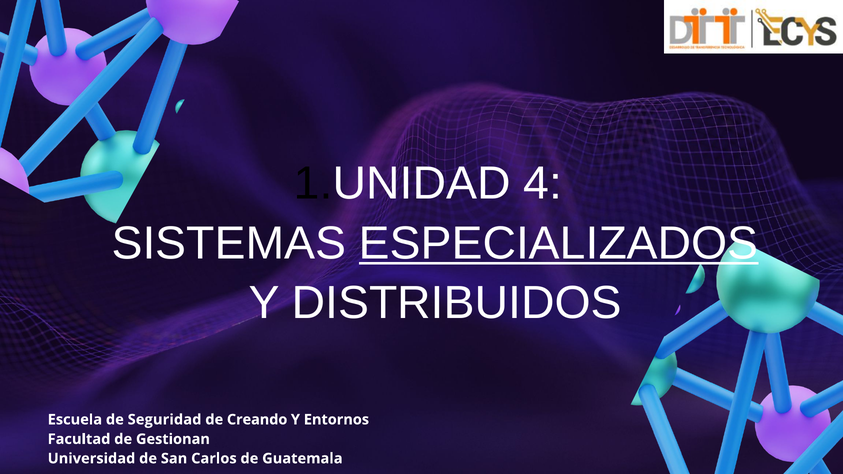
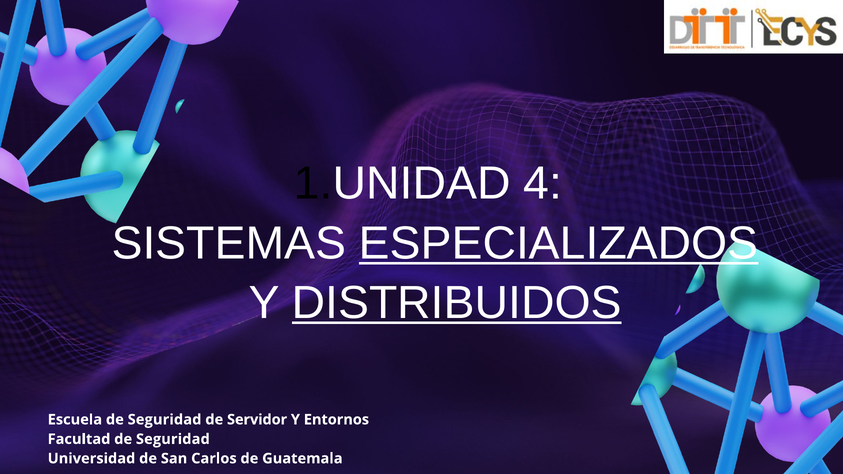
DISTRIBUIDOS underline: none -> present (457, 303)
Creando: Creando -> Servidor (257, 420)
Facultad de Gestionan: Gestionan -> Seguridad (173, 439)
